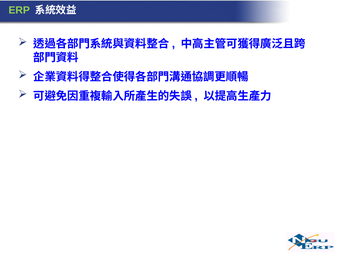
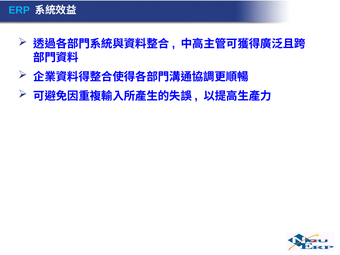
ERP colour: light green -> light blue (19, 10)
